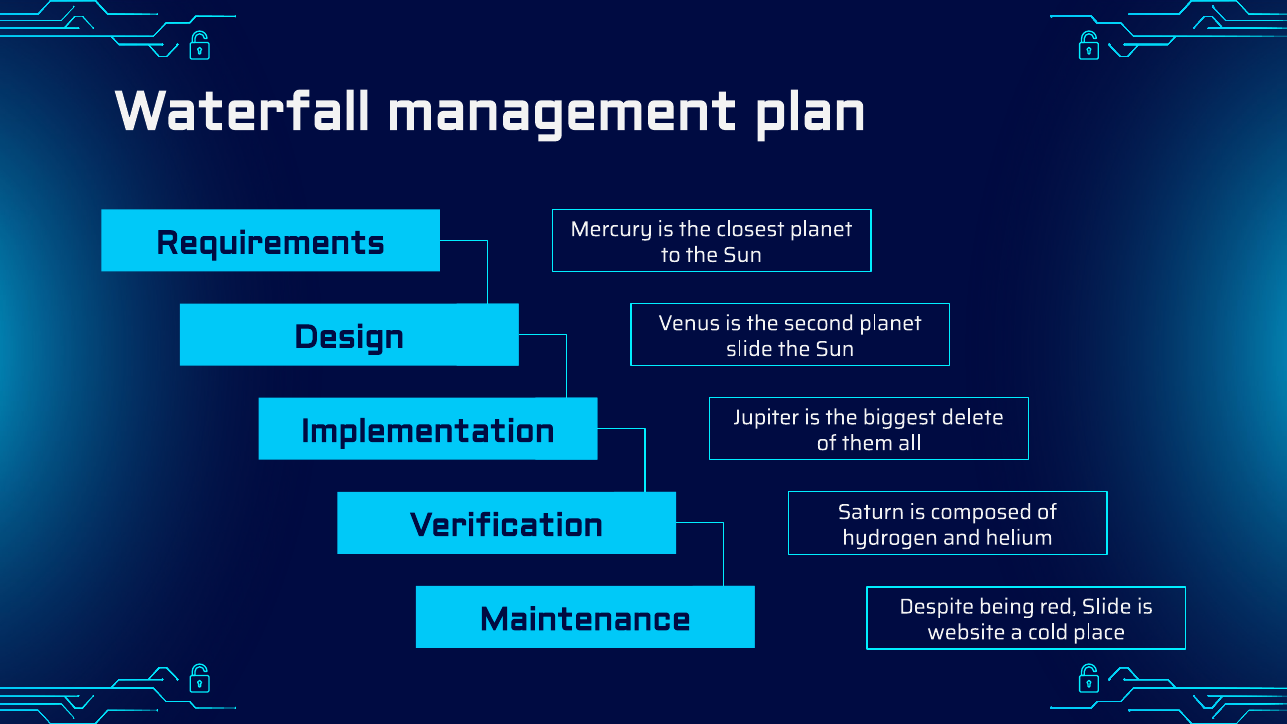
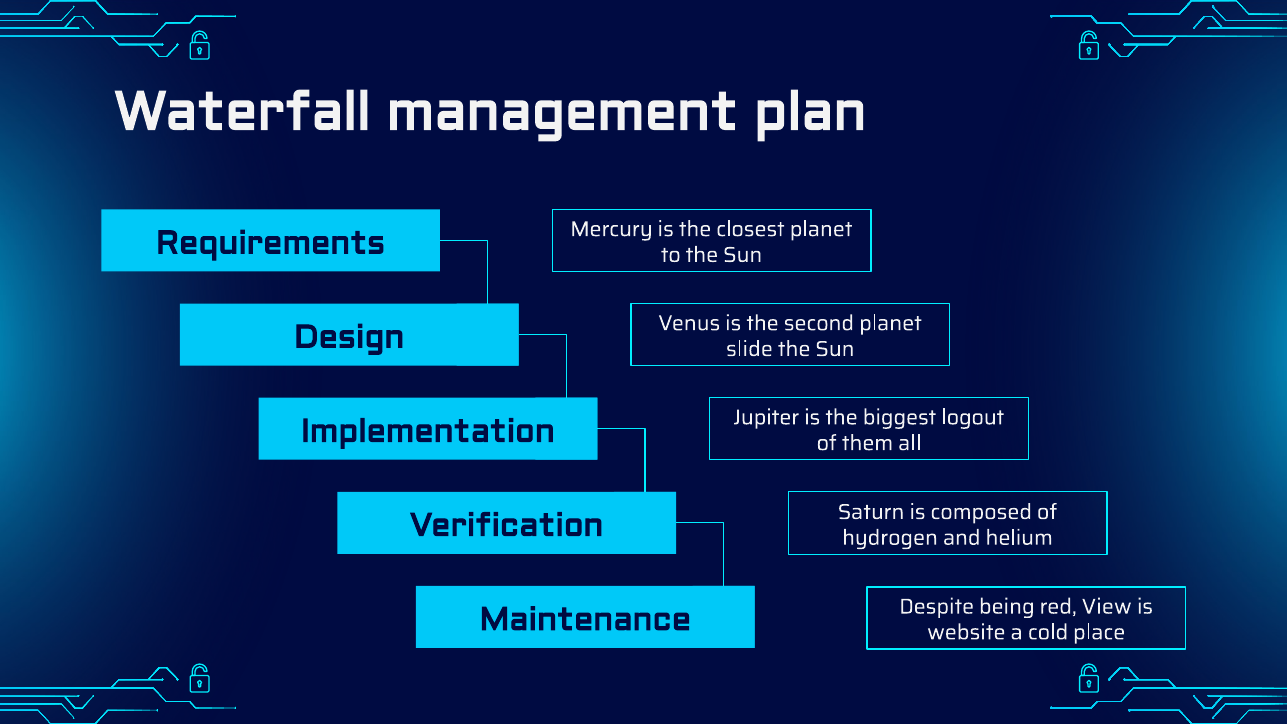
delete: delete -> logout (973, 417)
red Slide: Slide -> View (1107, 606)
